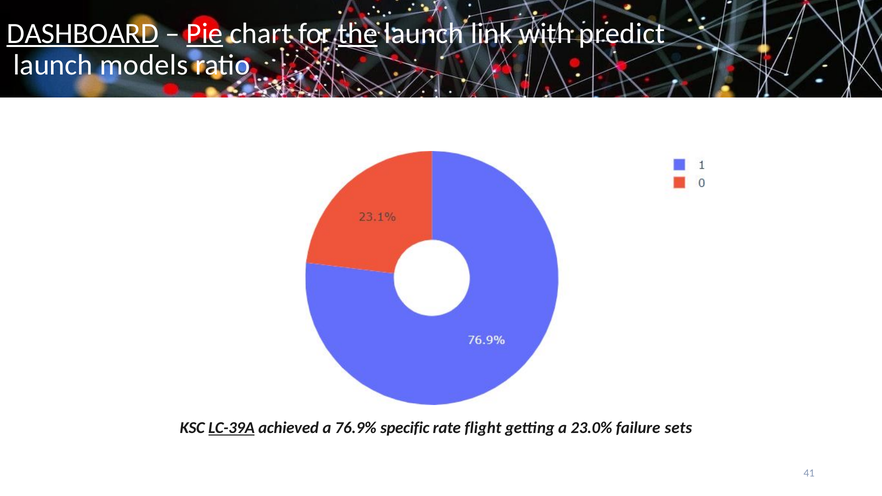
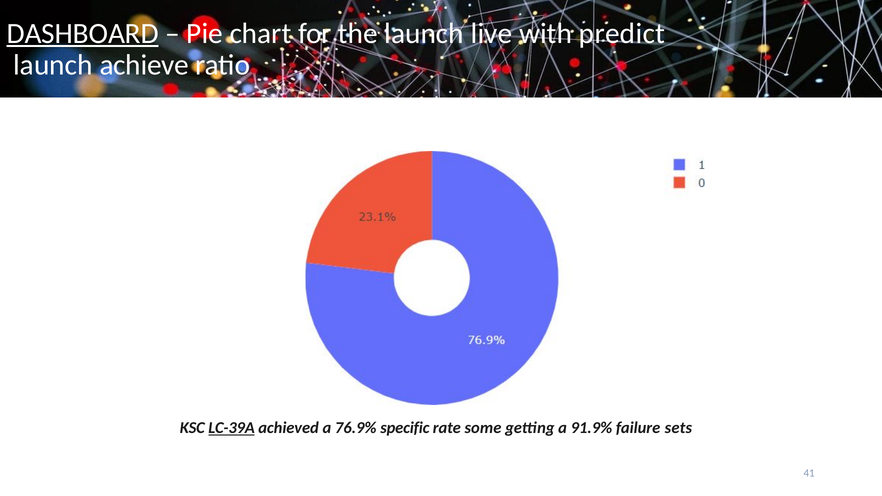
Pie underline: present -> none (205, 33)
the underline: present -> none (358, 33)
link: link -> live (492, 33)
models: models -> achieve (144, 65)
flight: flight -> some (483, 428)
23.0%: 23.0% -> 91.9% (591, 428)
